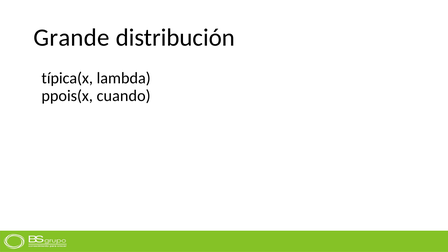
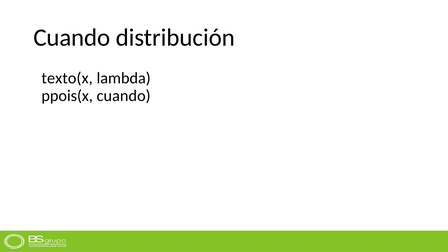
Grande: Grande -> Cuando (72, 38)
típica(x: típica(x -> texto(x (67, 78)
